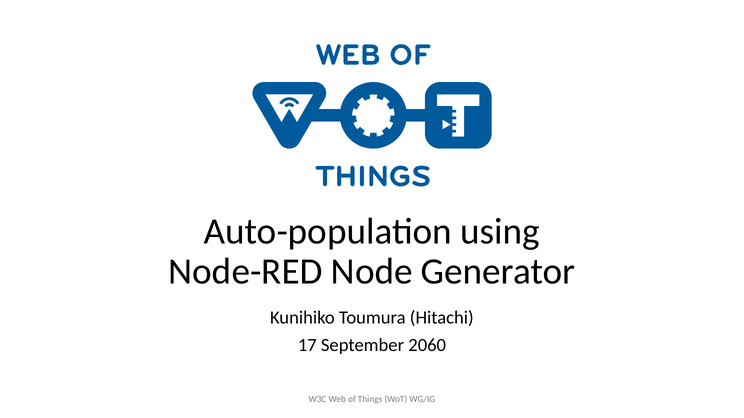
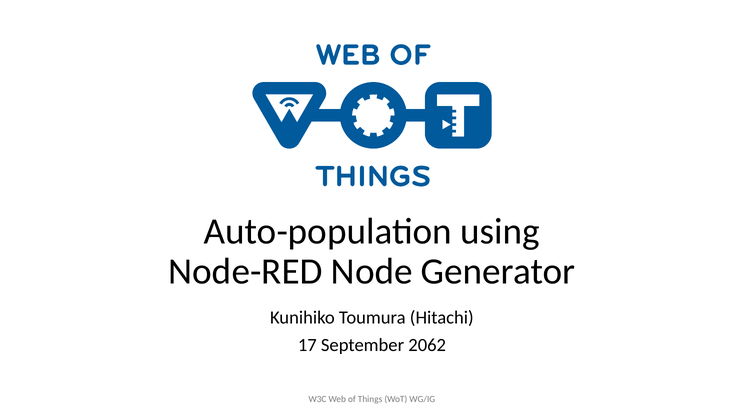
2060: 2060 -> 2062 (427, 346)
